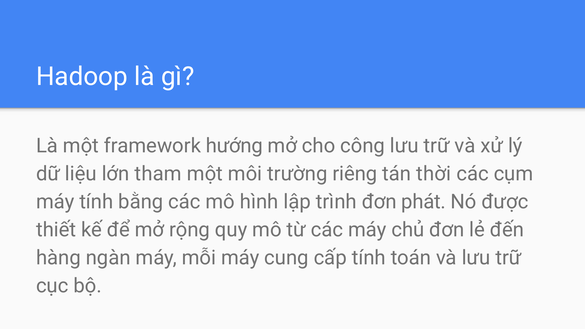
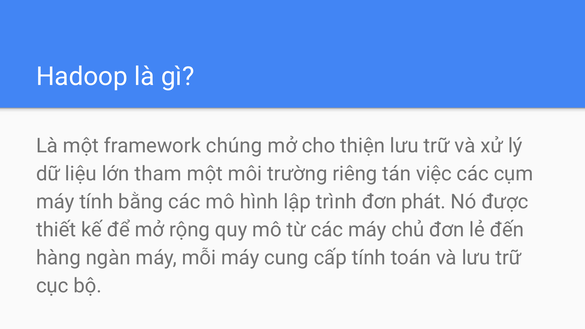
hướng: hướng -> chúng (234, 146)
công: công -> thiện (363, 146)
thời: thời -> việc (434, 174)
